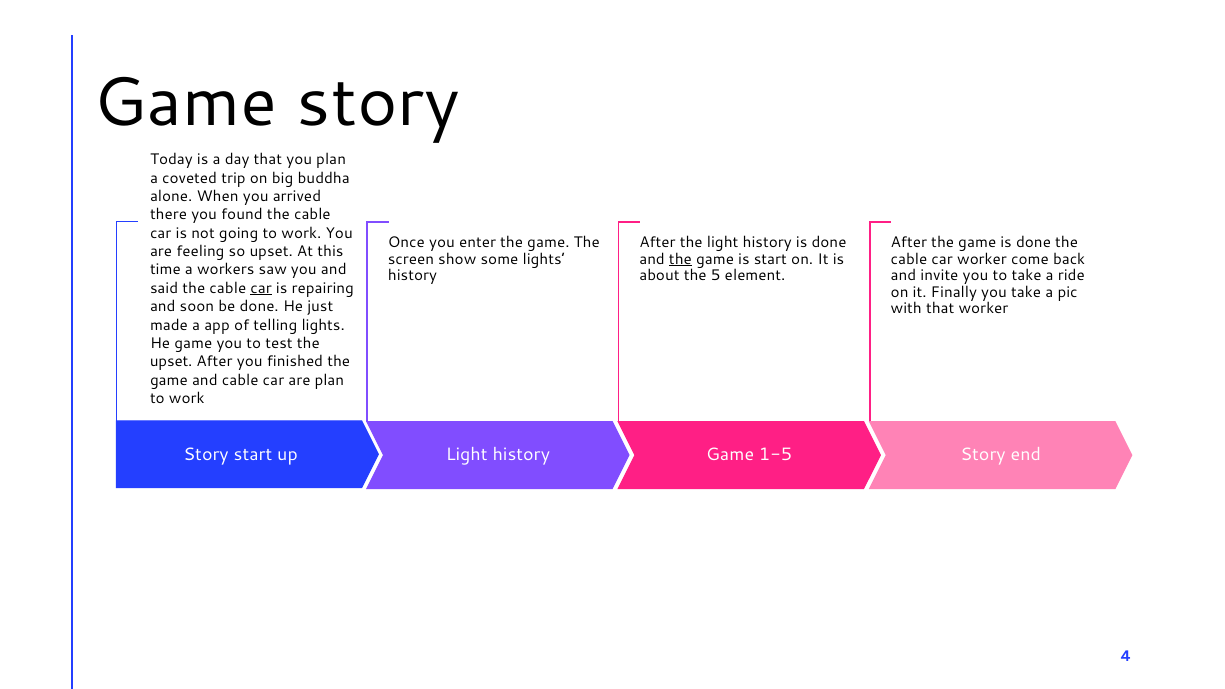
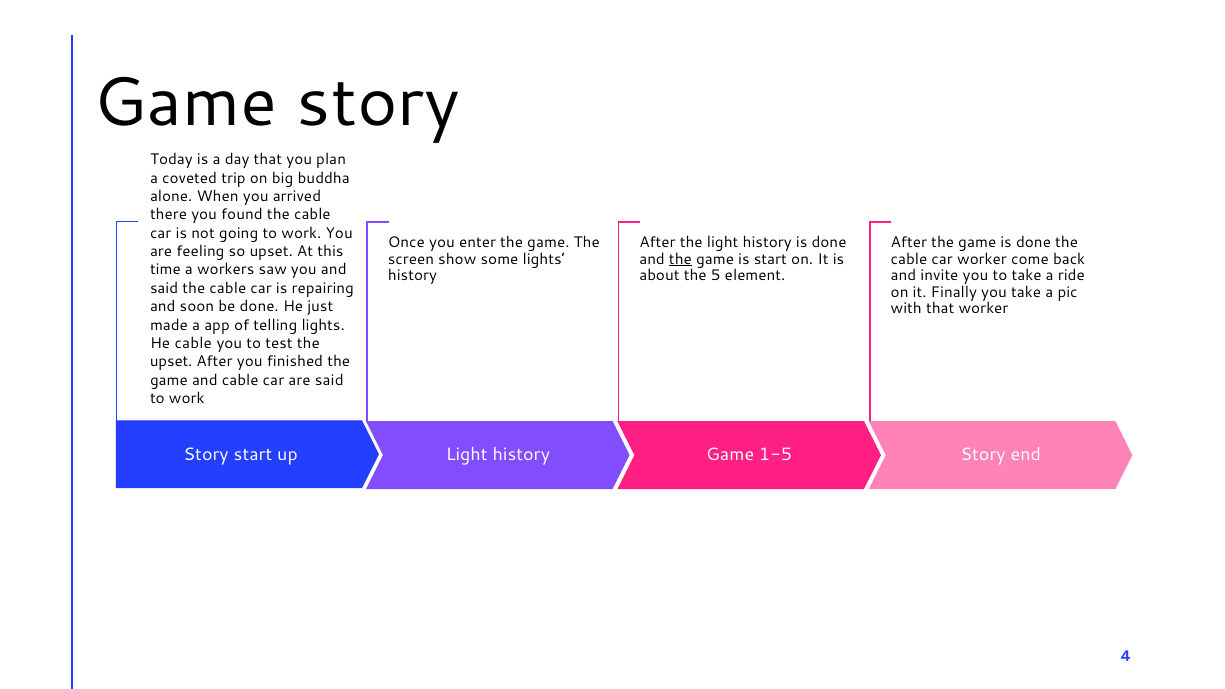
car underline: present -> none (261, 288)
He game: game -> cable (193, 343)
are plan: plan -> said (329, 380)
